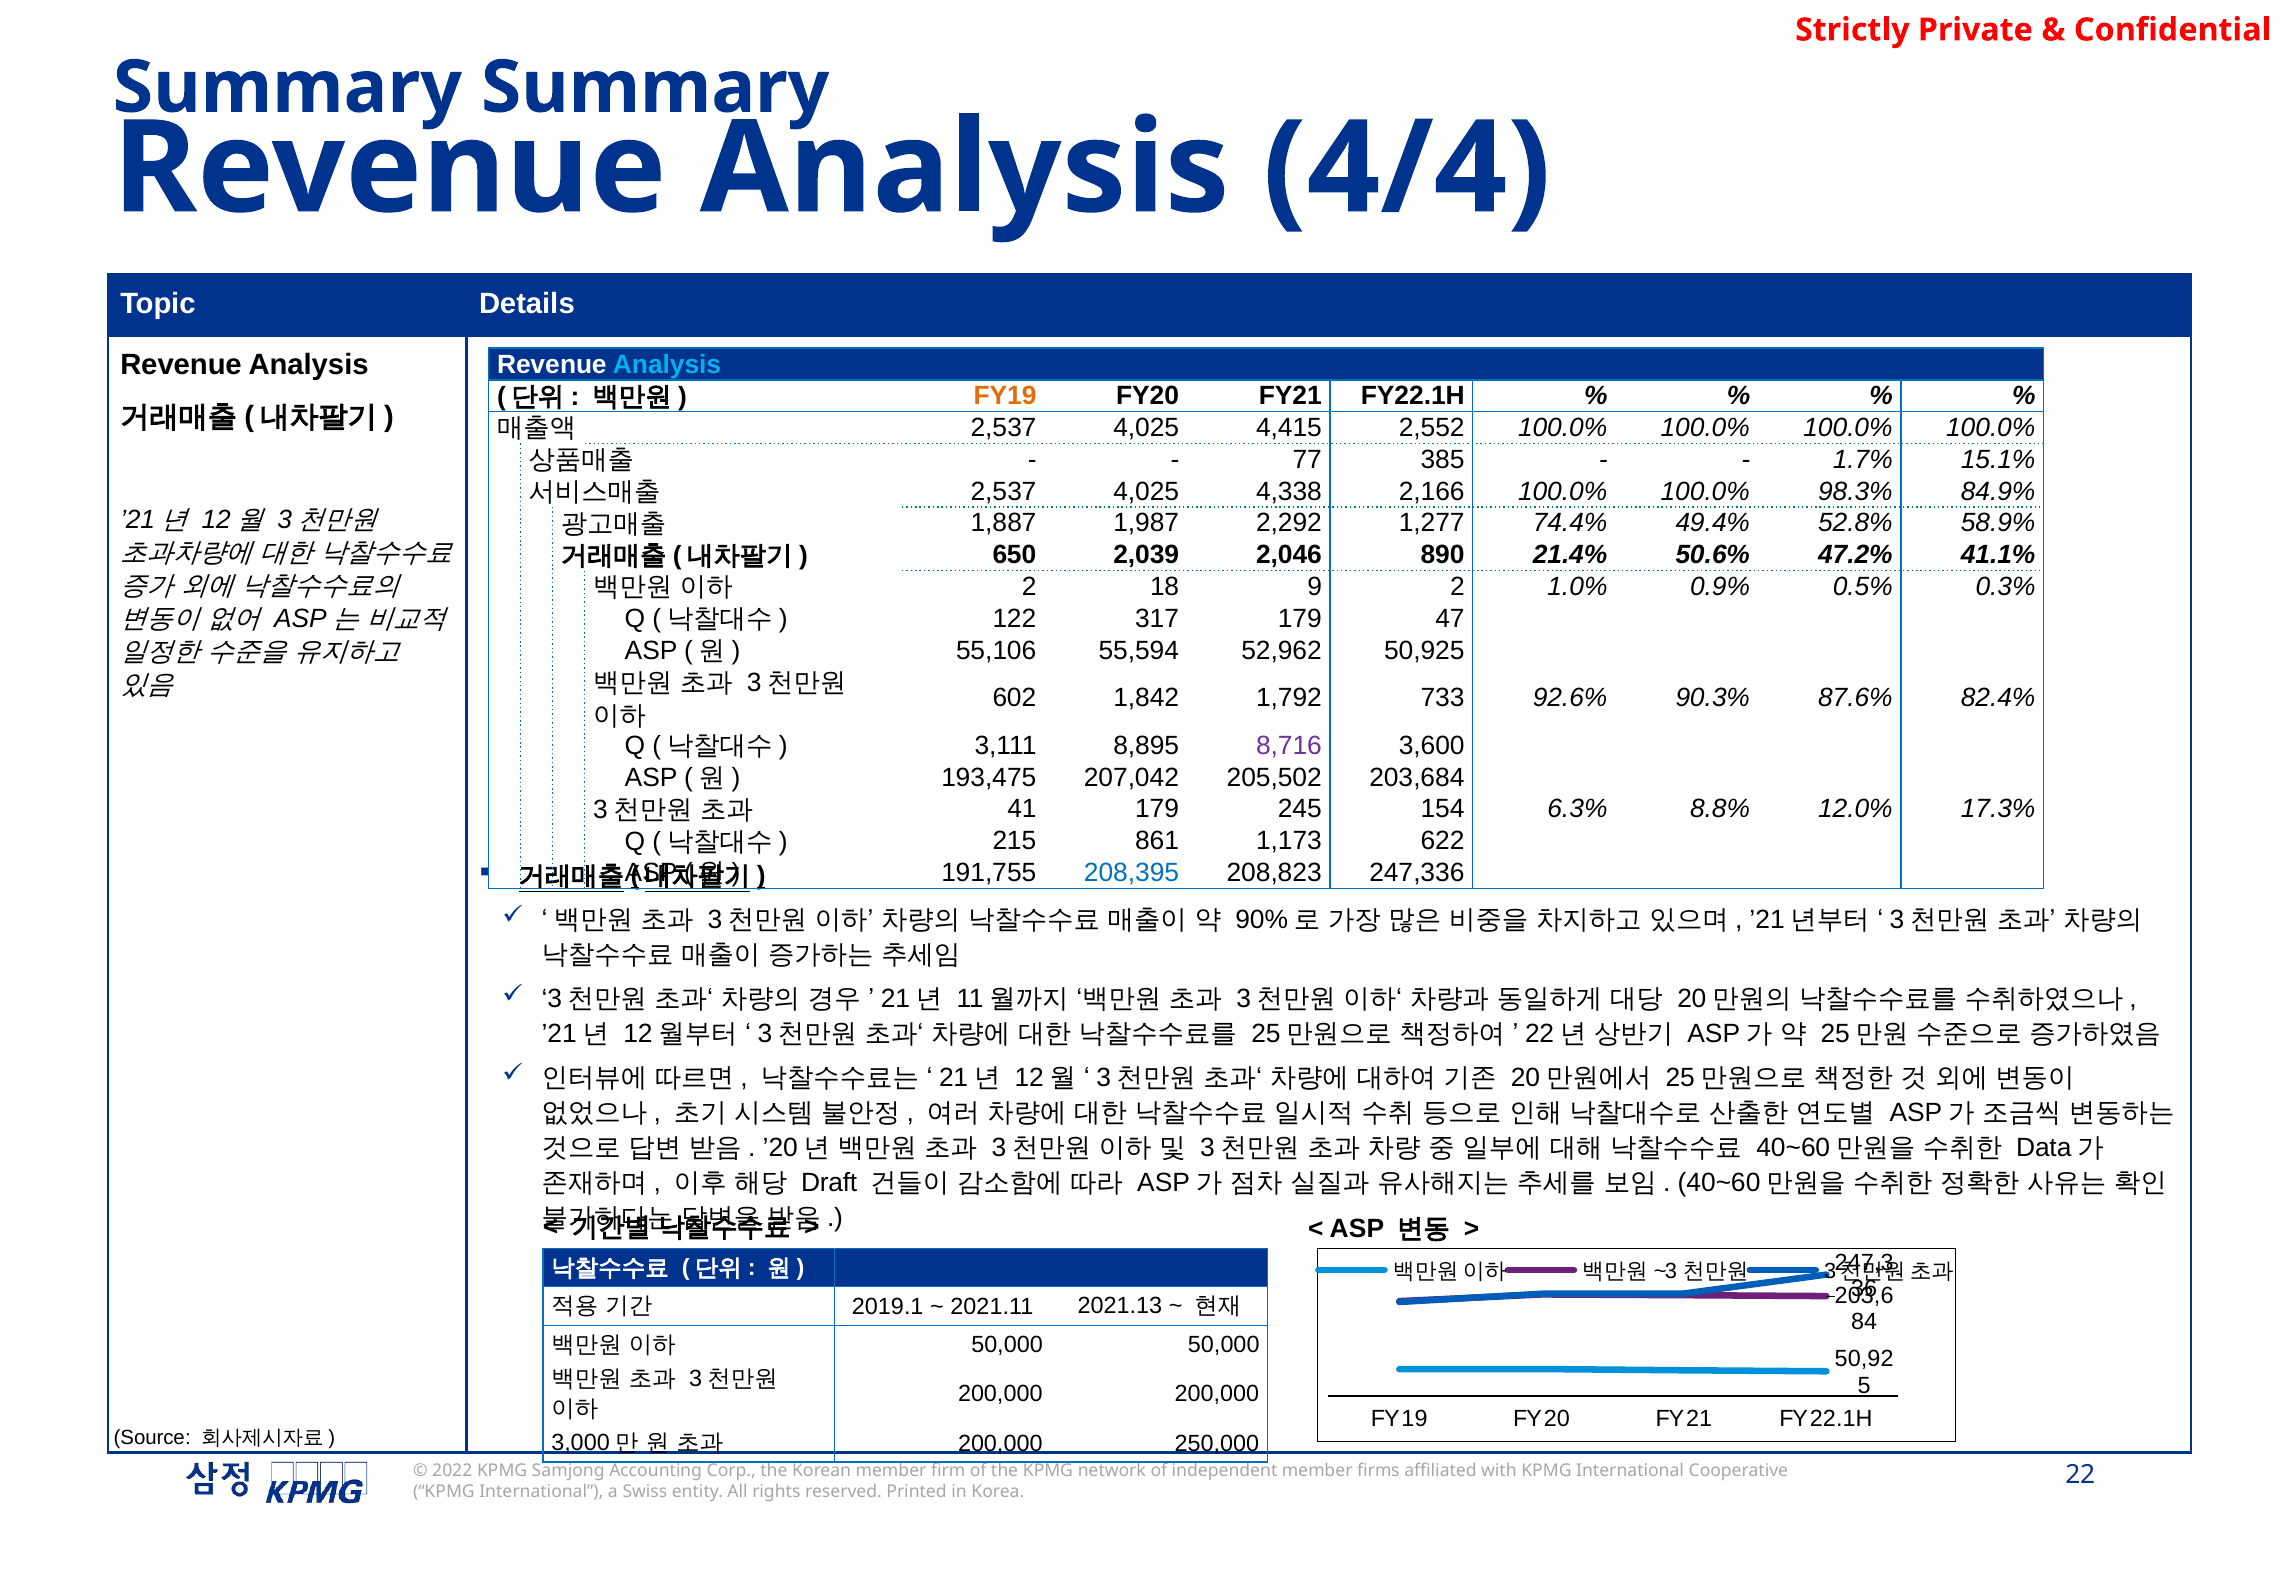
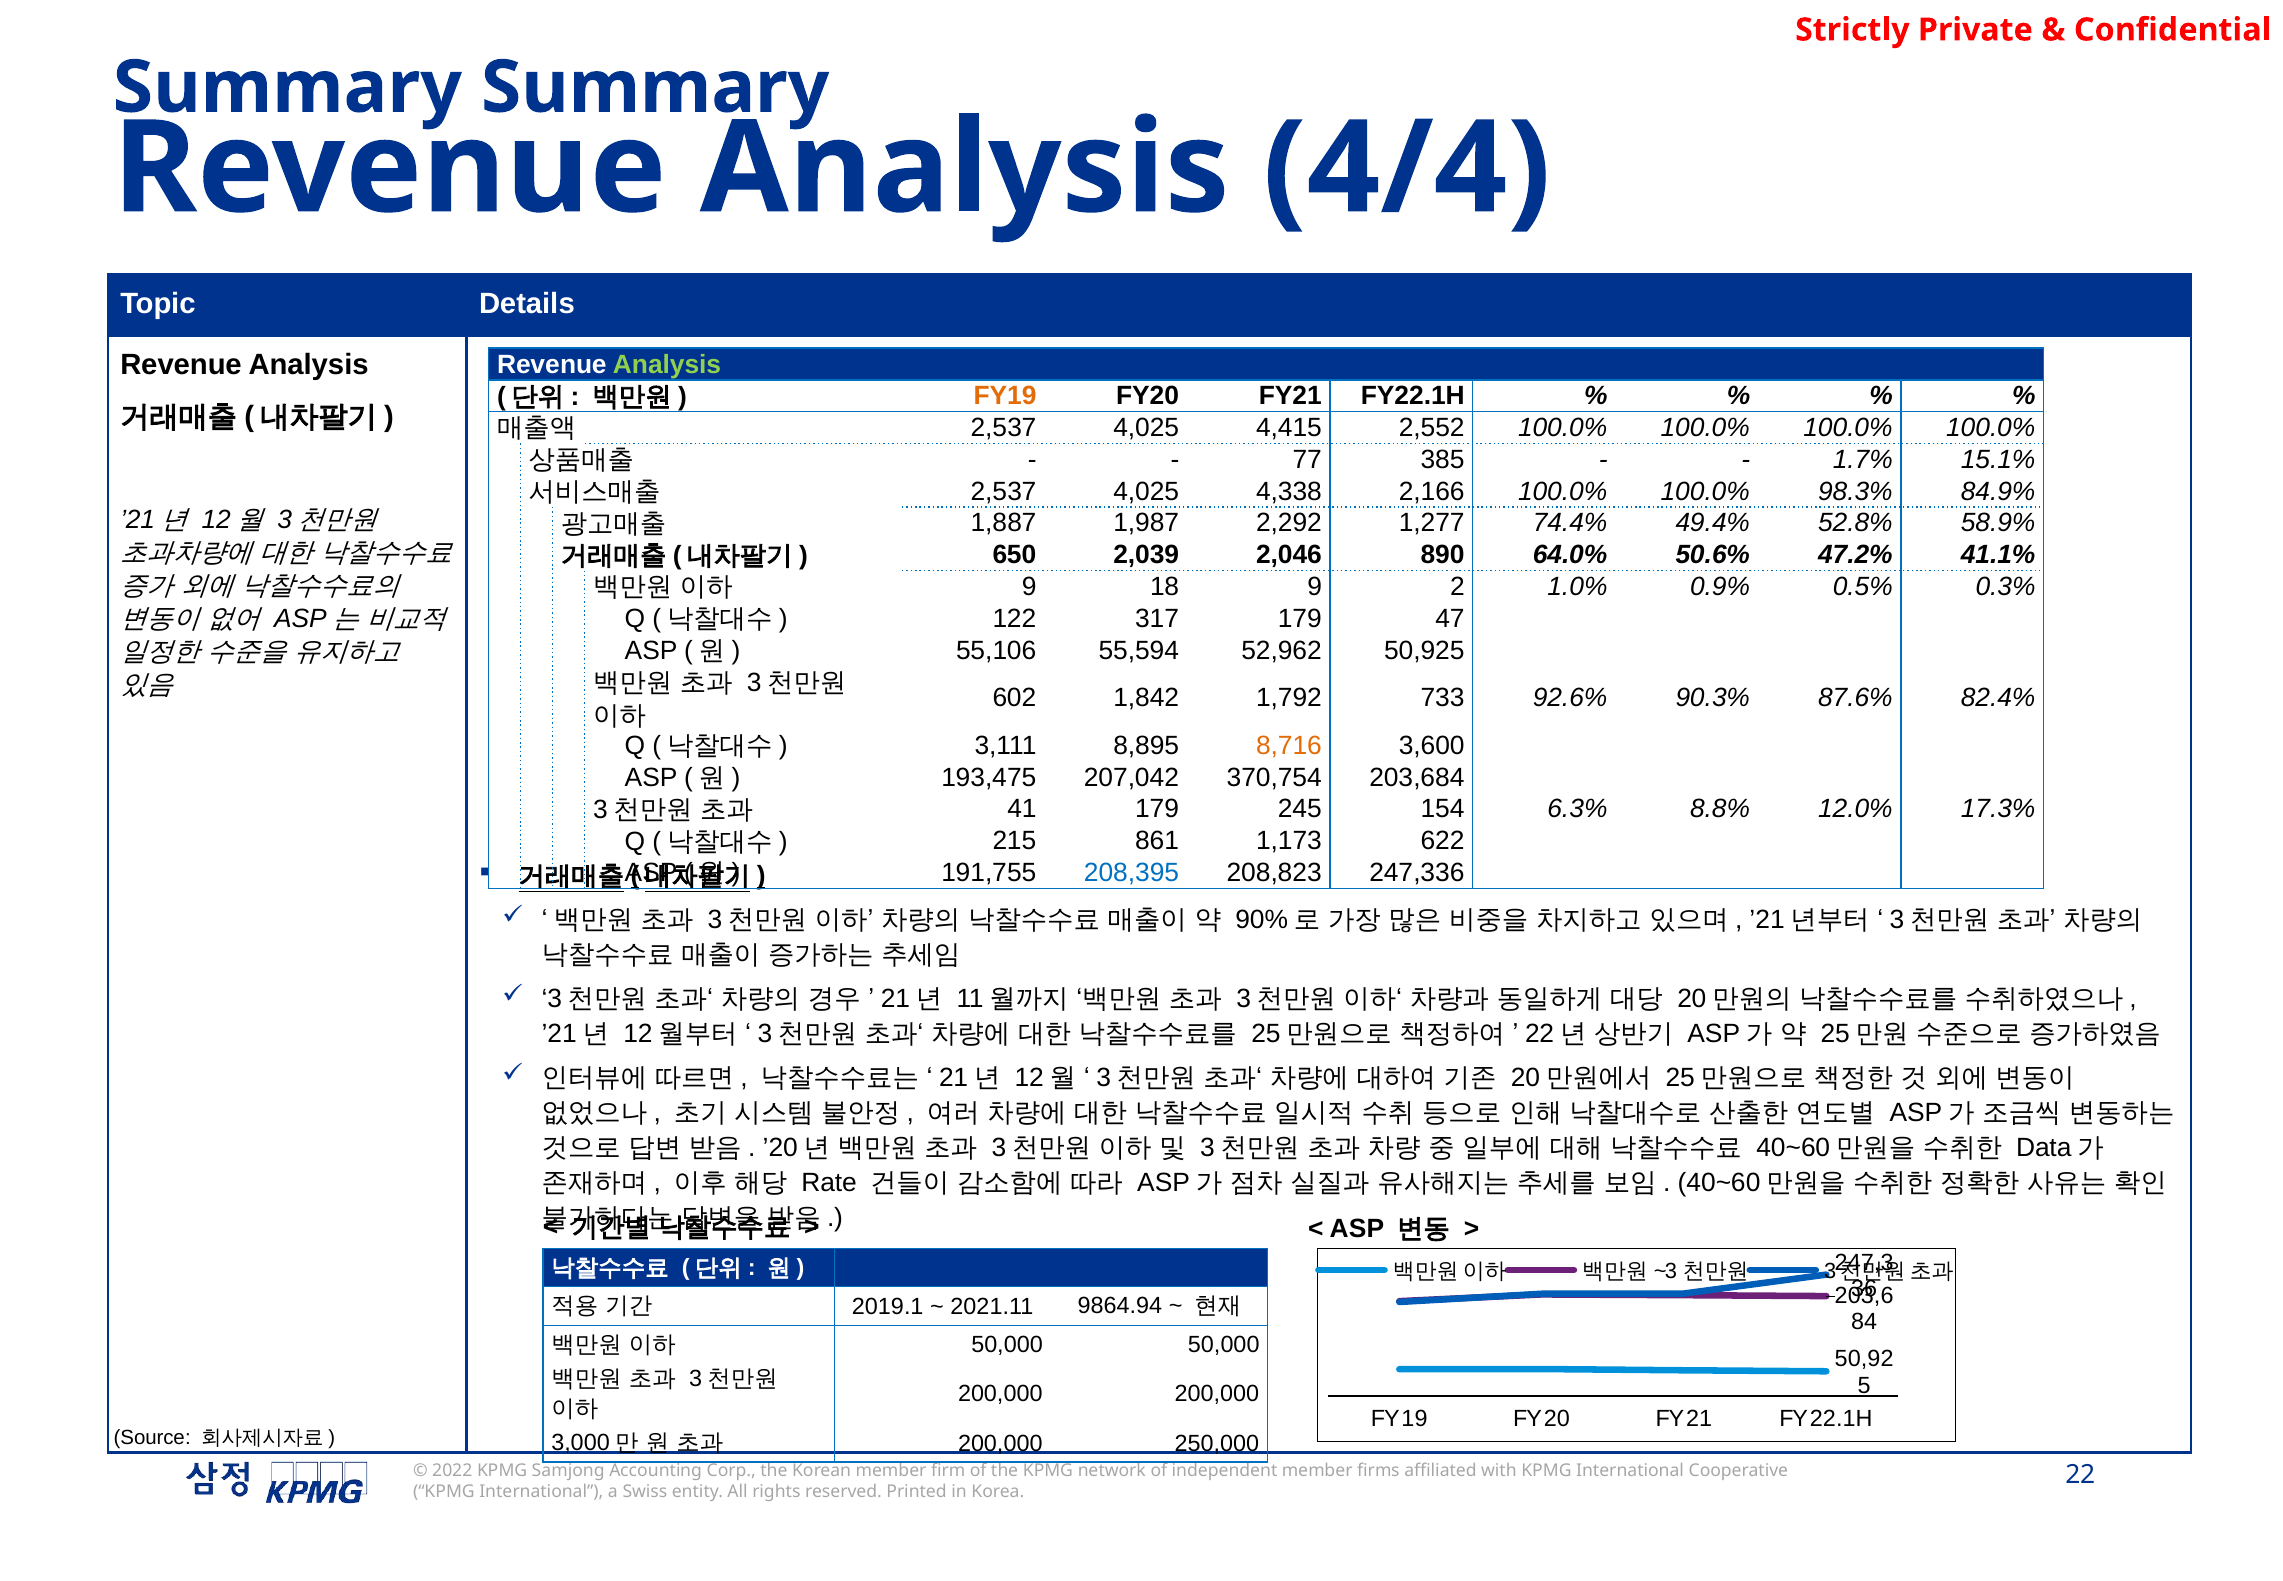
Analysis colour: light blue -> light green (667, 364)
21.4%: 21.4% -> 64.0% (1570, 555)
2: 2 -> 9 (1029, 587)
8,716 colour: purple -> orange (1289, 745)
205,502: 205,502 -> 370,754 (1274, 777)
Draft: Draft -> Rate (829, 1183)
2021.13: 2021.13 -> 9864.94 (1120, 1306)
